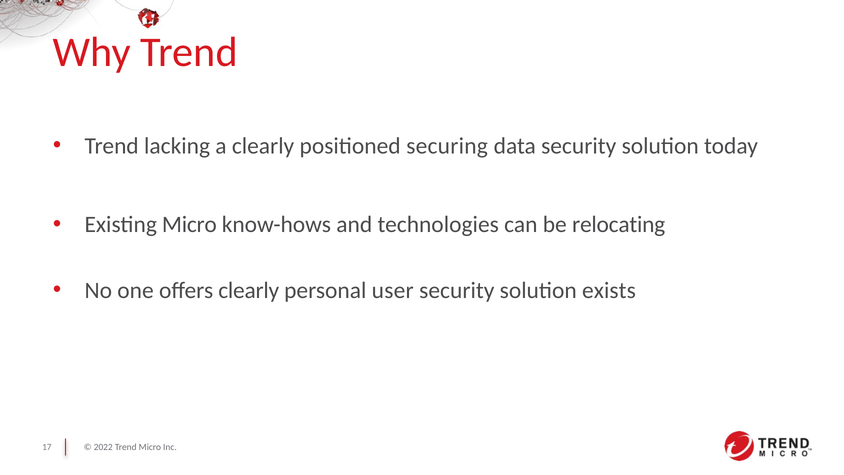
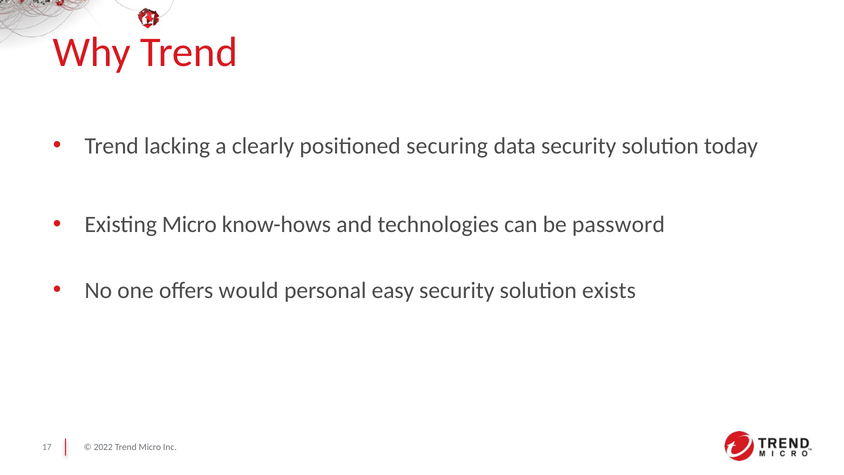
relocating: relocating -> password (618, 225)
offers clearly: clearly -> would (249, 290)
user: user -> easy (393, 290)
